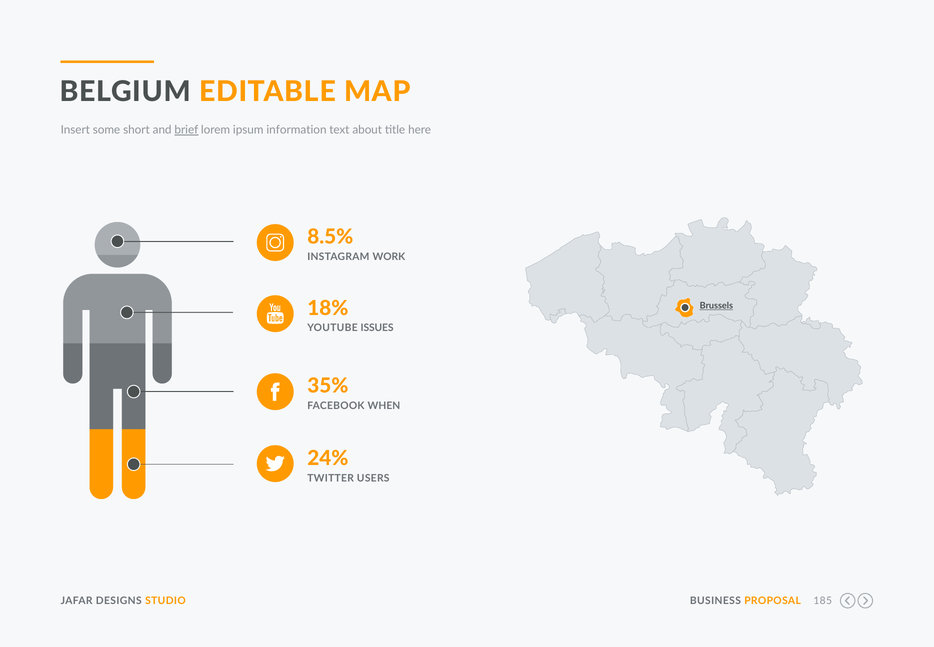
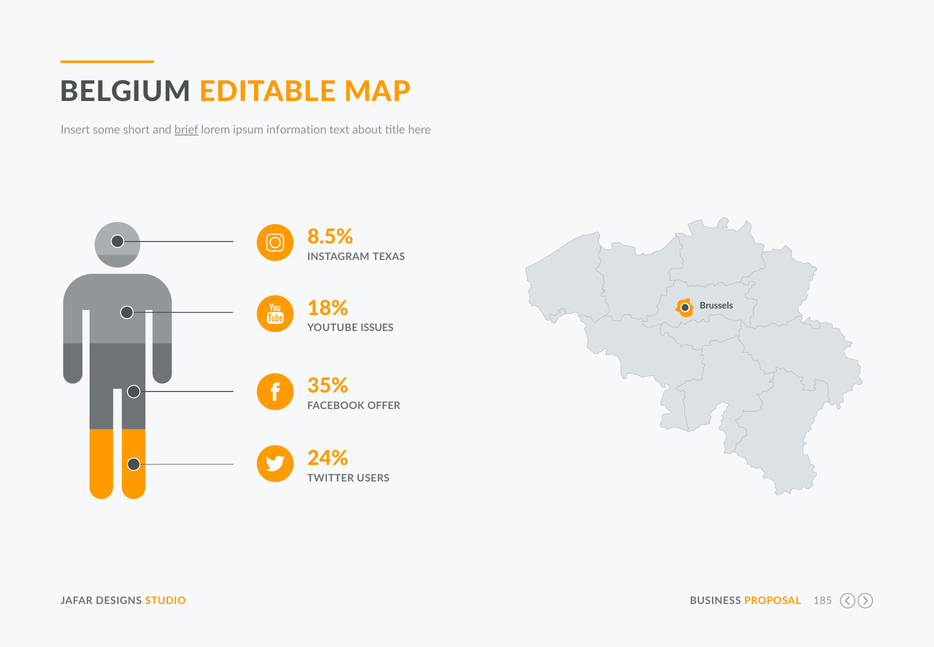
WORK: WORK -> TEXAS (389, 257)
Brussels underline: present -> none (716, 306)
WHEN: WHEN -> OFFER (384, 405)
